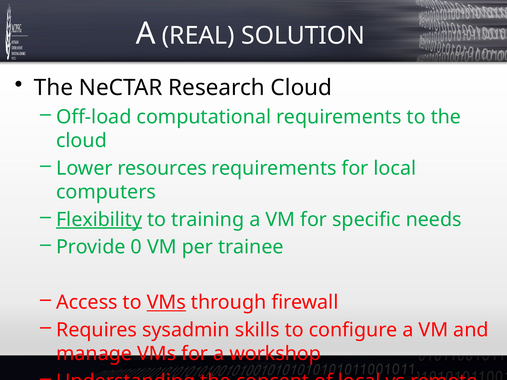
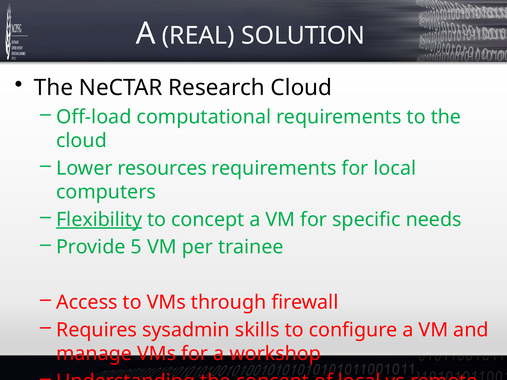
to training: training -> concept (208, 220)
0: 0 -> 5 (136, 247)
VMs underline: present -> none (166, 303)
